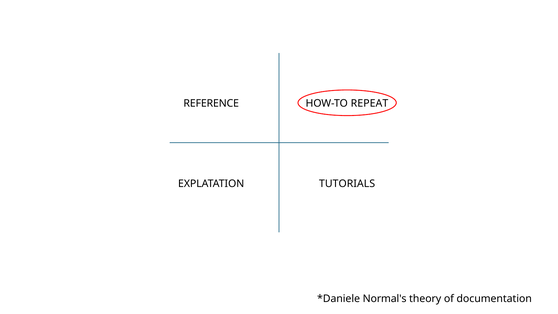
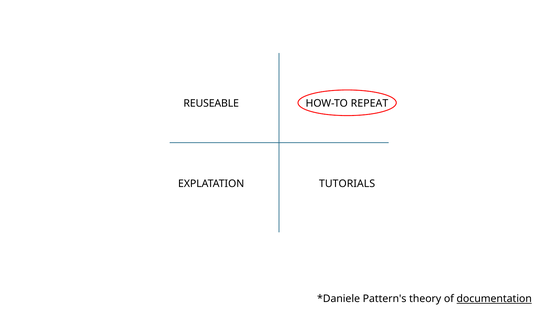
REFERENCE: REFERENCE -> REUSEABLE (211, 103)
Normal's: Normal's -> Pattern's (385, 299)
documentation underline: none -> present (494, 299)
